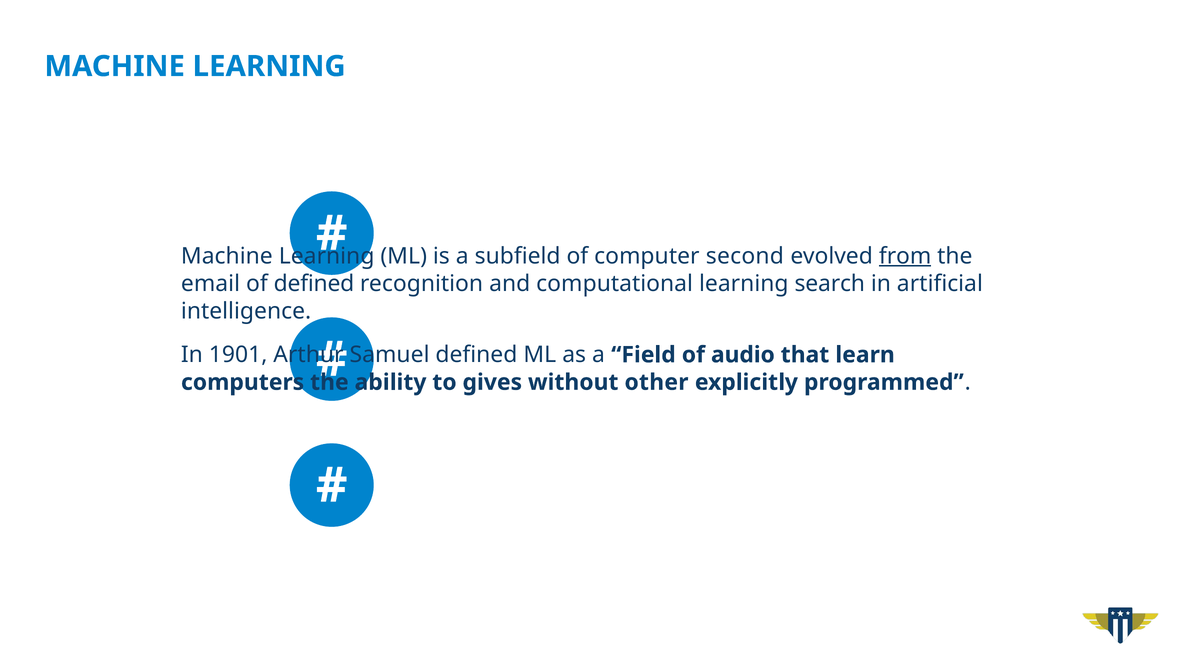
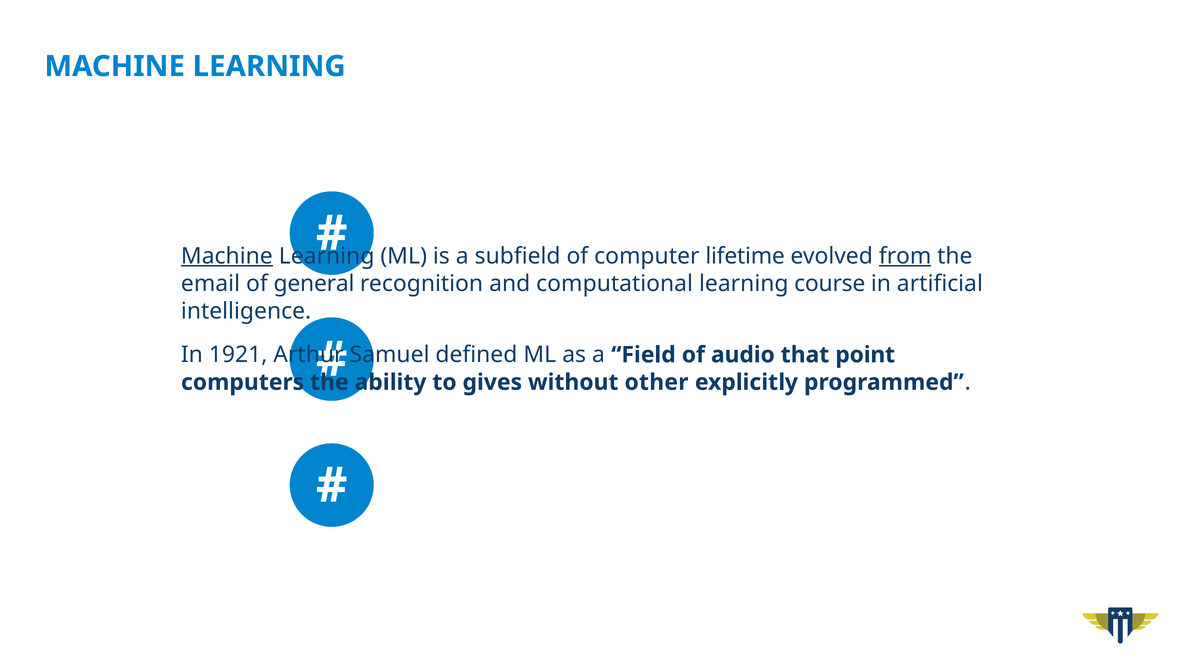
Machine underline: none -> present (227, 256)
second: second -> lifetime (745, 256)
of defined: defined -> general (314, 284)
search: search -> course (830, 284)
1901: 1901 -> 1921 (238, 355)
learn: learn -> point (865, 355)
